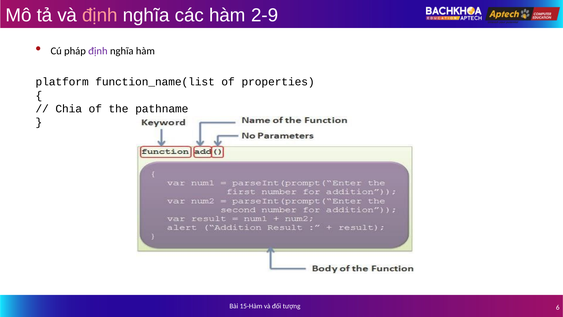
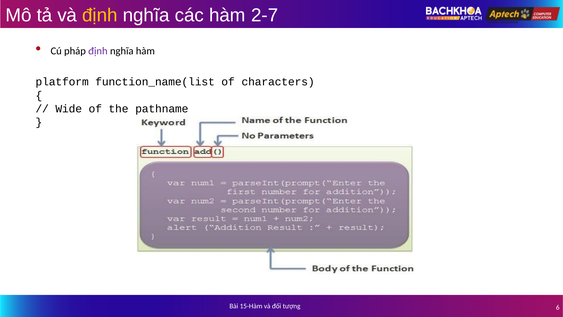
định colour: pink -> yellow (100, 15)
2-9: 2-9 -> 2-7 (265, 15)
properties: properties -> characters (278, 82)
Chia: Chia -> Wide (69, 109)
